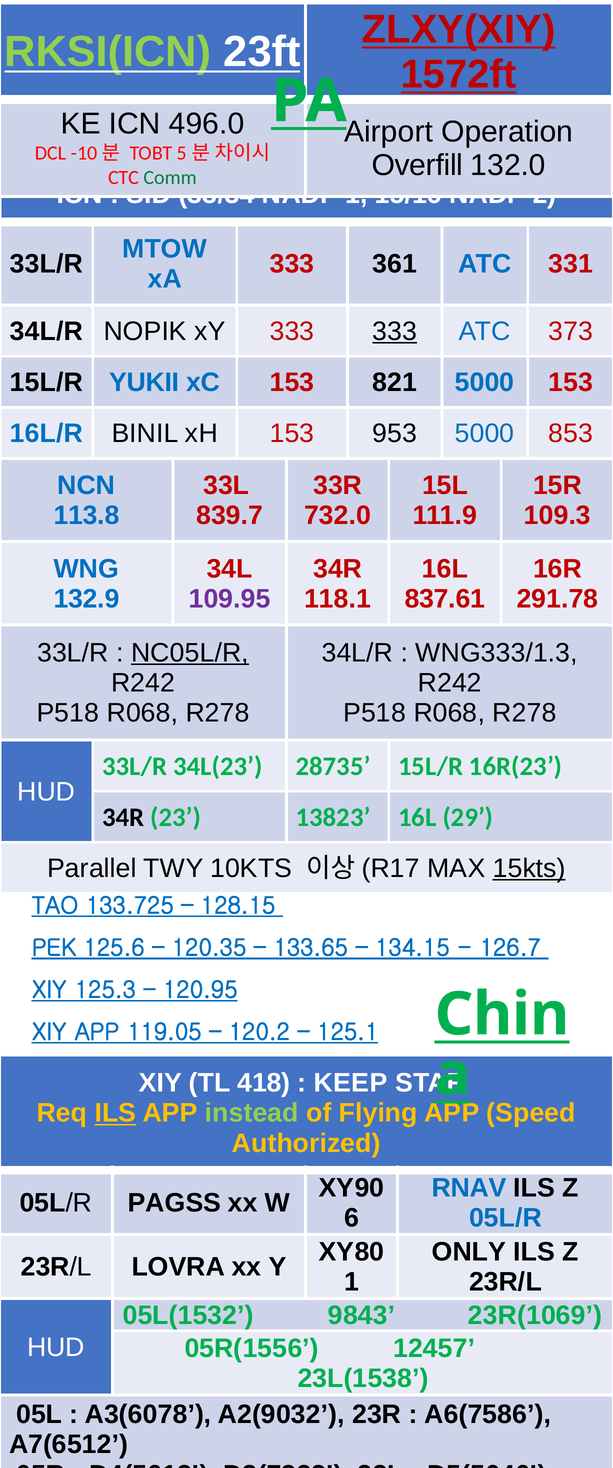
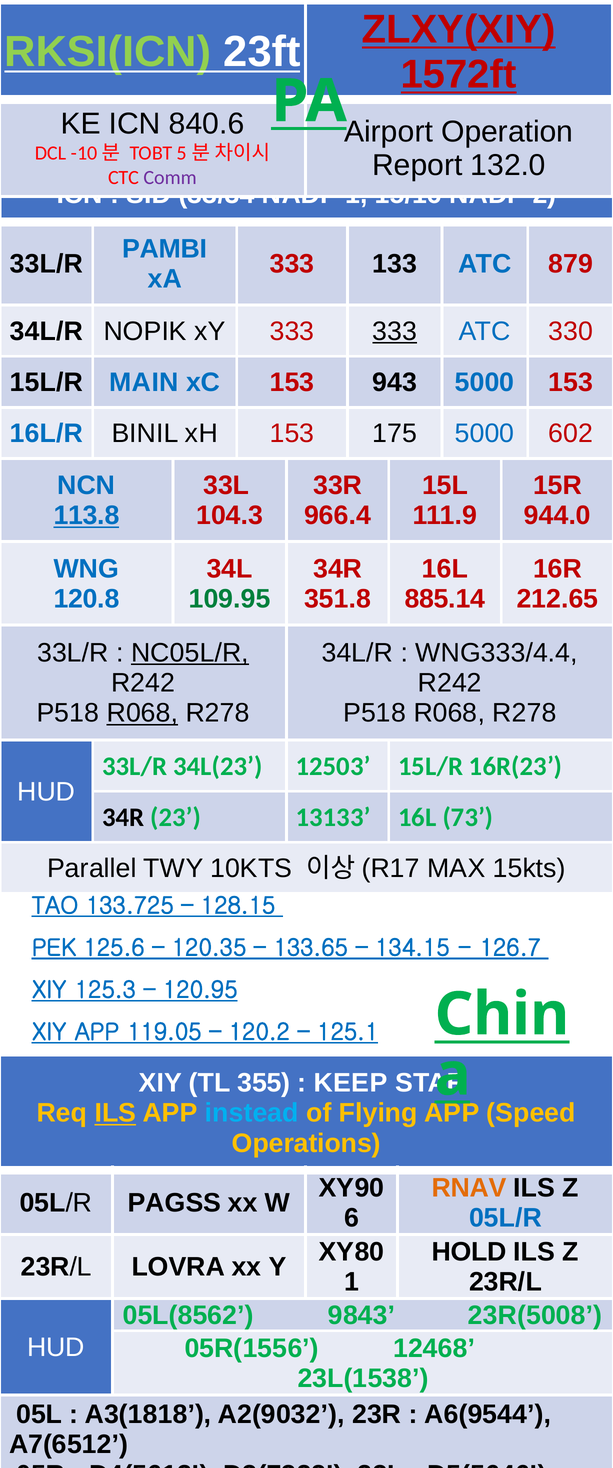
496.0: 496.0 -> 840.6 (207, 124)
Overfill: Overfill -> Report (417, 165)
Comm colour: green -> purple (170, 177)
MTOW: MTOW -> PAMBI (165, 249)
361: 361 -> 133 (395, 264)
331: 331 -> 879 (571, 264)
373: 373 -> 330 (571, 331)
YUKII: YUKII -> MAIN (144, 382)
821: 821 -> 943 (395, 382)
953: 953 -> 175 (395, 433)
853: 853 -> 602 (571, 433)
113.8 underline: none -> present (87, 515)
839.7: 839.7 -> 104.3 (230, 515)
732.0: 732.0 -> 966.4 (338, 515)
109.3: 109.3 -> 944.0 (557, 515)
132.9: 132.9 -> 120.8 (87, 598)
109.95 colour: purple -> green (230, 598)
118.1: 118.1 -> 351.8 (338, 598)
837.61: 837.61 -> 885.14 (445, 598)
291.78: 291.78 -> 212.65 (557, 598)
WNG333/1.3: WNG333/1.3 -> WNG333/4.4 (497, 652)
R068 underline: none -> present (142, 712)
28735: 28735 -> 12503 (333, 766)
13823: 13823 -> 13133 (333, 817)
29: 29 -> 73 (468, 817)
15kts underline: present -> none (529, 868)
418: 418 -> 355 (264, 1082)
instead colour: light green -> light blue (252, 1112)
Authorized: Authorized -> Operations (306, 1142)
RNAV colour: blue -> orange (469, 1187)
ONLY: ONLY -> HOLD (469, 1251)
05L(1532: 05L(1532 -> 05L(8562 (188, 1314)
23R(1069: 23R(1069 -> 23R(5008 (535, 1314)
12457: 12457 -> 12468 (434, 1347)
A3(6078: A3(6078 -> A3(1818 (148, 1413)
A6(7586: A6(7586 -> A6(9544 (488, 1413)
